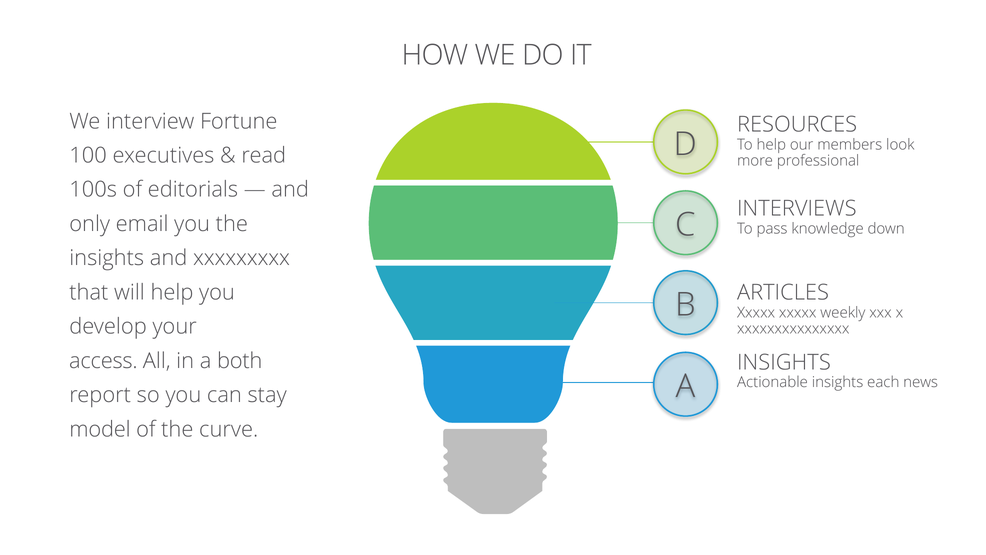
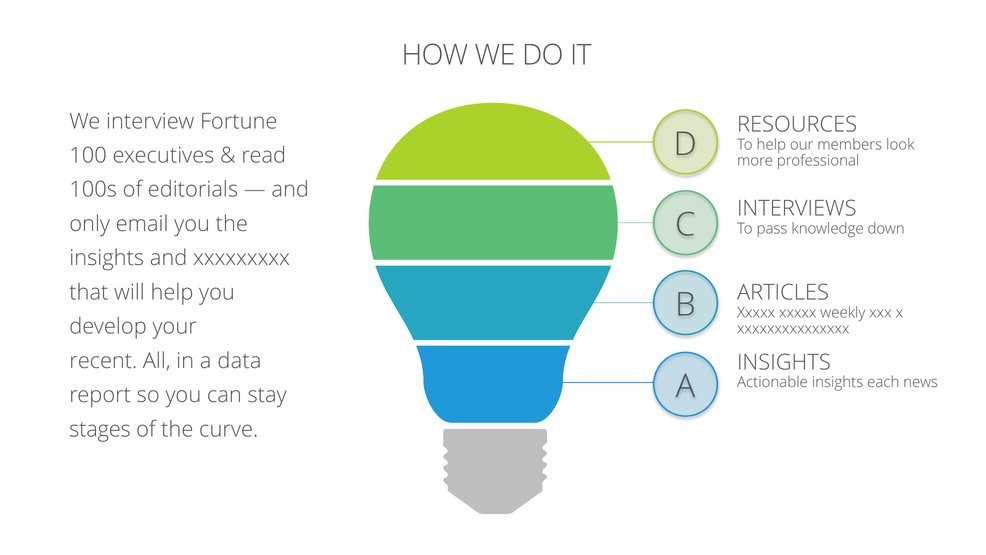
access: access -> recent (103, 361)
both: both -> data (239, 361)
model: model -> stages (100, 429)
